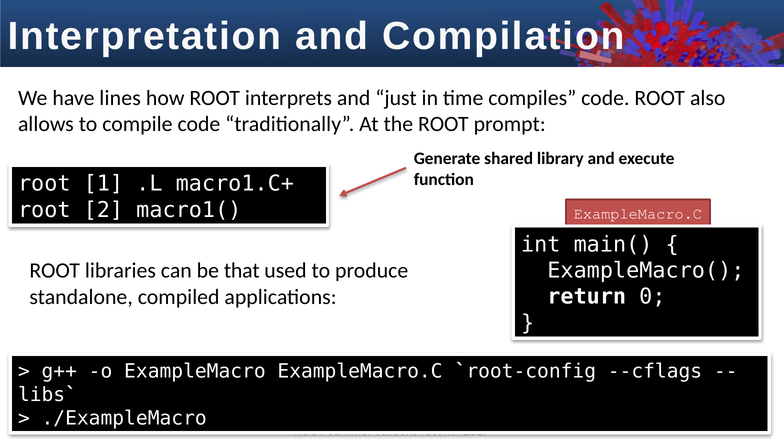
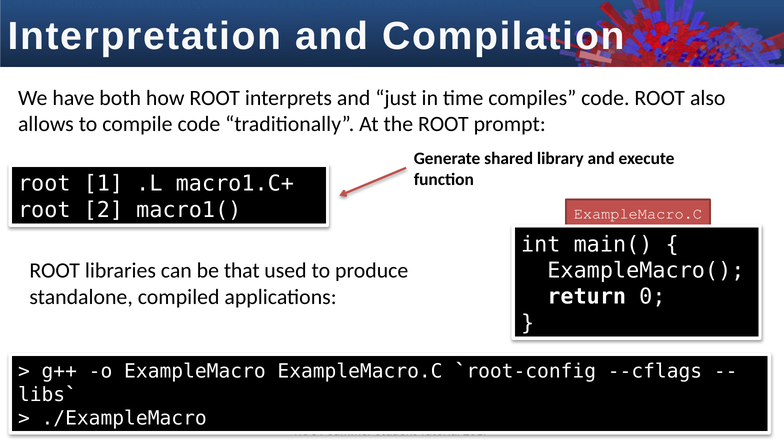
lines: lines -> both (120, 98)
